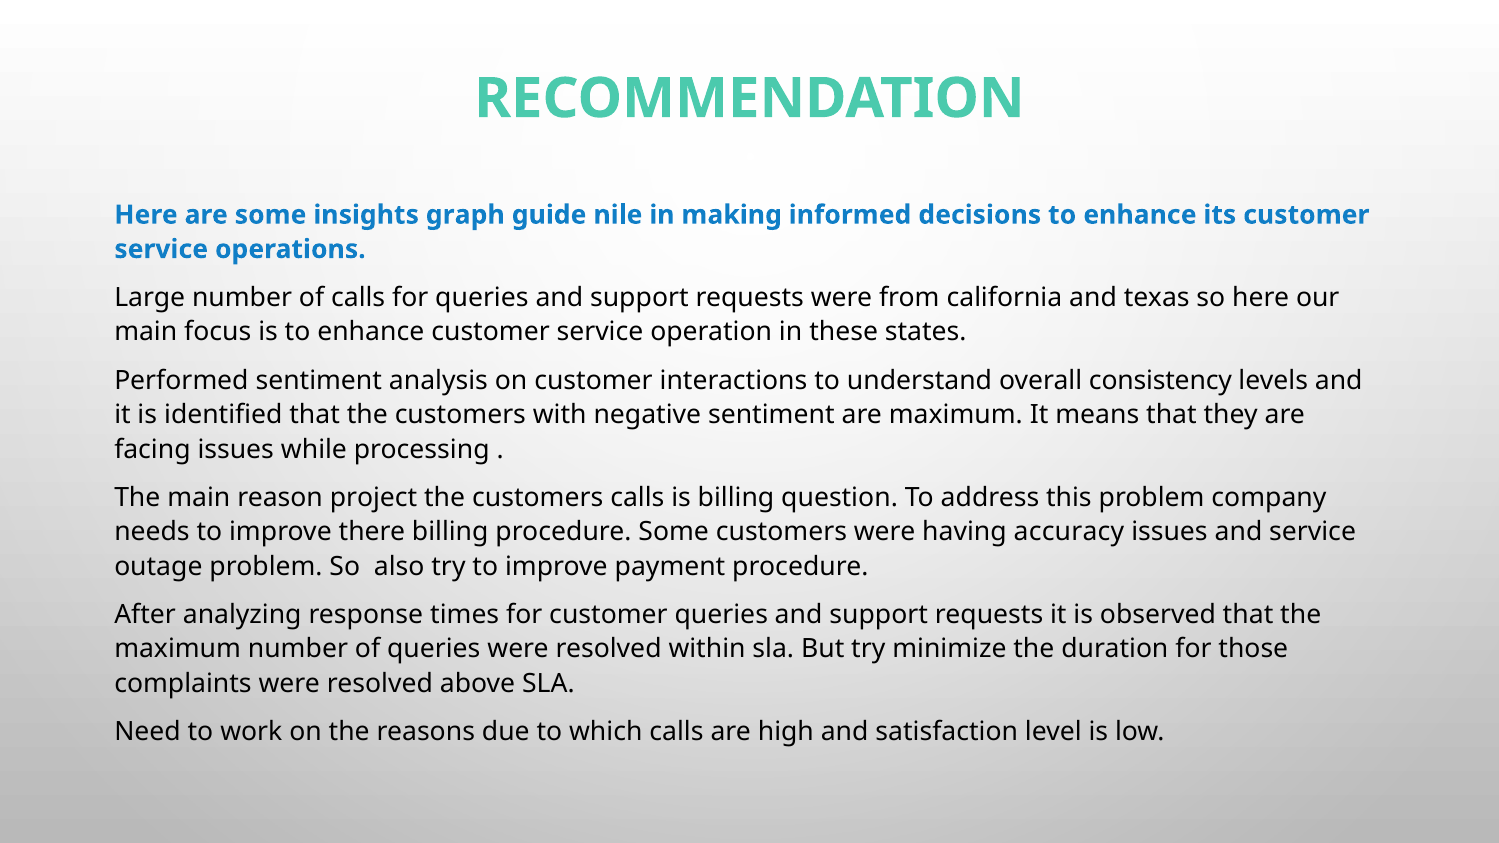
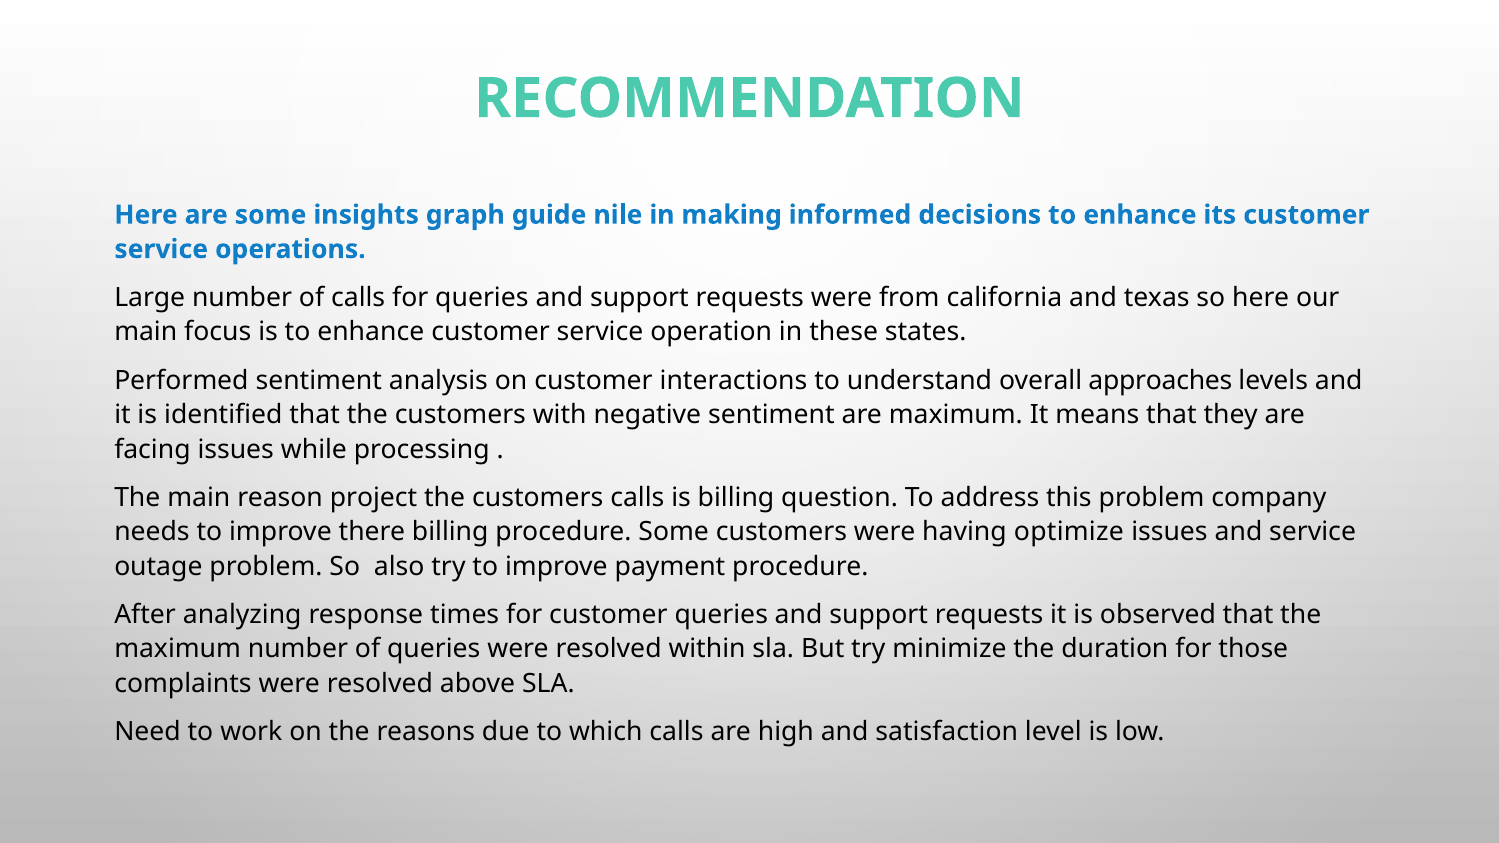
consistency: consistency -> approaches (1160, 381)
accuracy: accuracy -> optimize (1069, 532)
